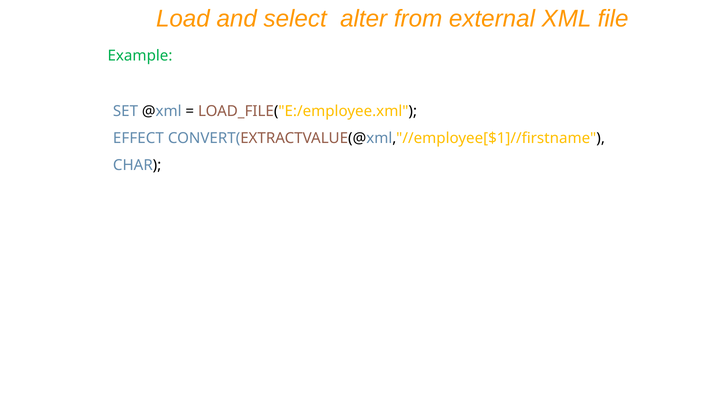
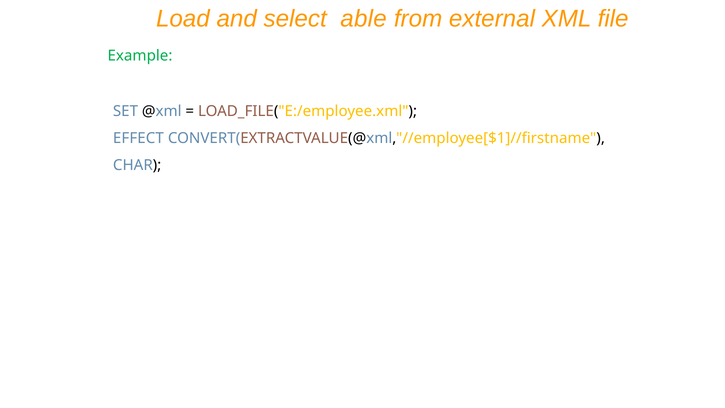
alter: alter -> able (364, 19)
